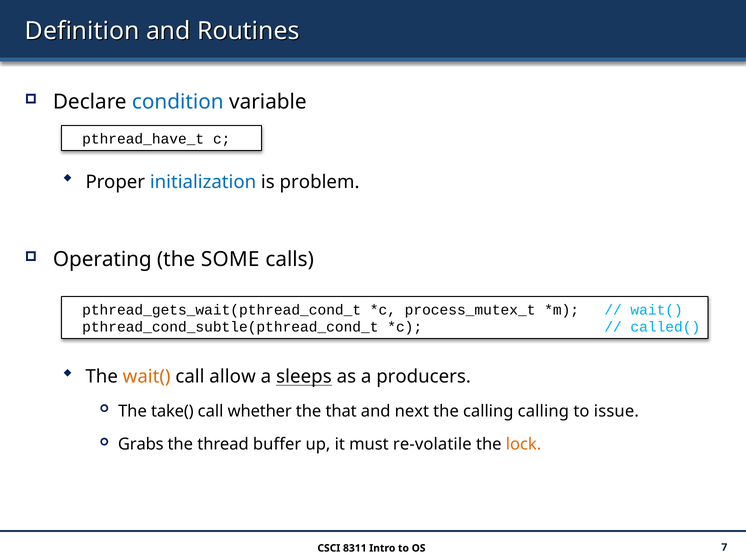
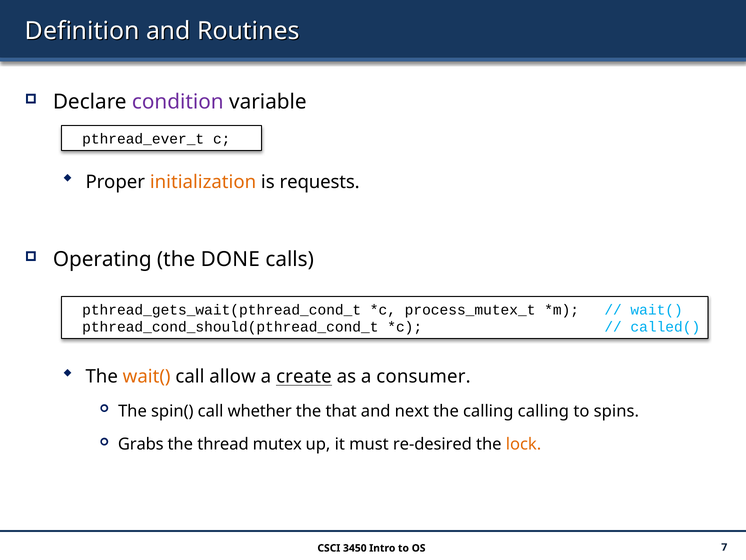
condition colour: blue -> purple (178, 102)
pthread_have_t: pthread_have_t -> pthread_ever_t (143, 139)
initialization colour: blue -> orange (203, 182)
problem: problem -> requests (320, 182)
SOME: SOME -> DONE (230, 259)
pthread_cond_subtle(pthread_cond_t: pthread_cond_subtle(pthread_cond_t -> pthread_cond_should(pthread_cond_t (230, 327)
sleeps: sleeps -> create (304, 376)
producers: producers -> consumer (423, 376)
take(: take( -> spin( (172, 411)
issue: issue -> spins (616, 411)
buffer: buffer -> mutex (277, 444)
re-volatile: re-volatile -> re-desired (432, 444)
8311: 8311 -> 3450 (355, 548)
